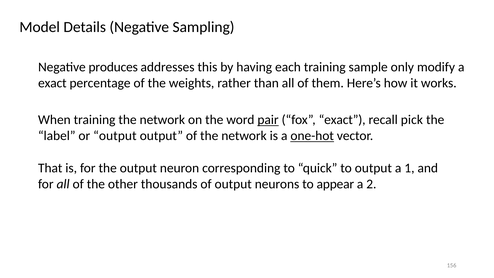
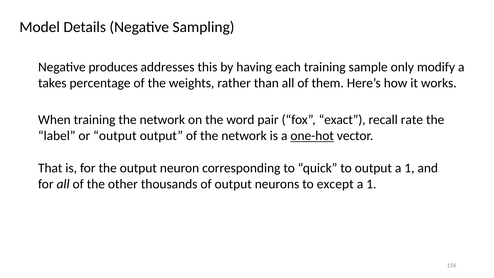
exact: exact -> takes (52, 83)
pair underline: present -> none (268, 120)
pick: pick -> rate (412, 120)
appear: appear -> except (335, 184)
2: 2 -> 1 (371, 184)
